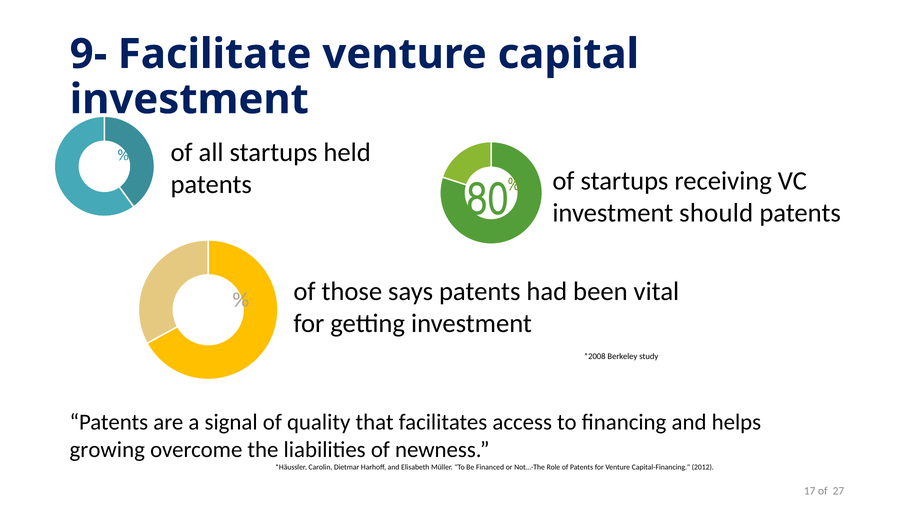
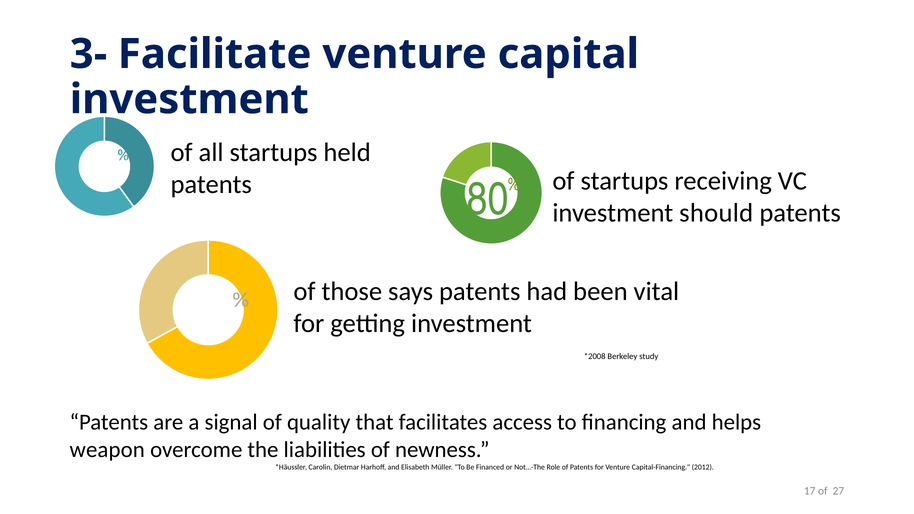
9-: 9- -> 3- (88, 54)
growing: growing -> weapon (107, 450)
